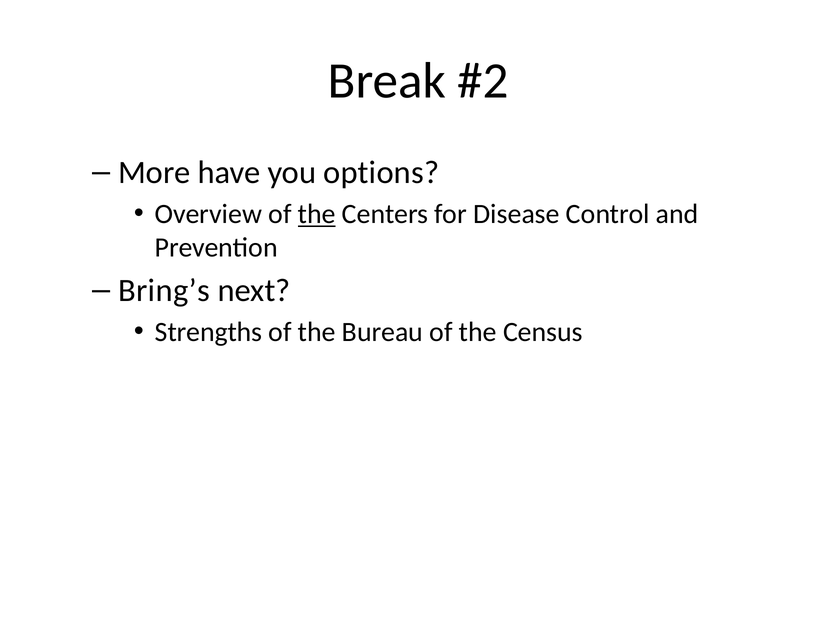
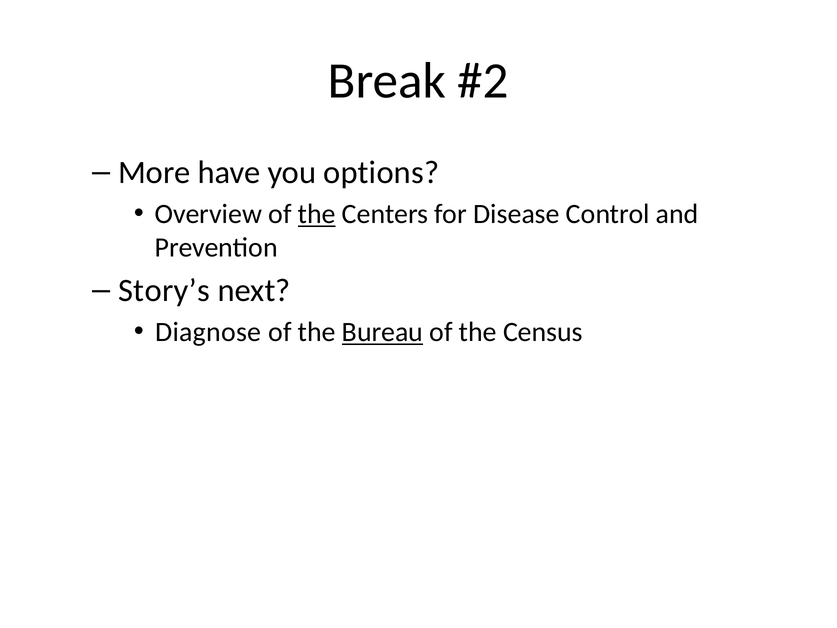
Bring’s: Bring’s -> Story’s (164, 291)
Strengths: Strengths -> Diagnose (208, 332)
Bureau underline: none -> present (383, 332)
